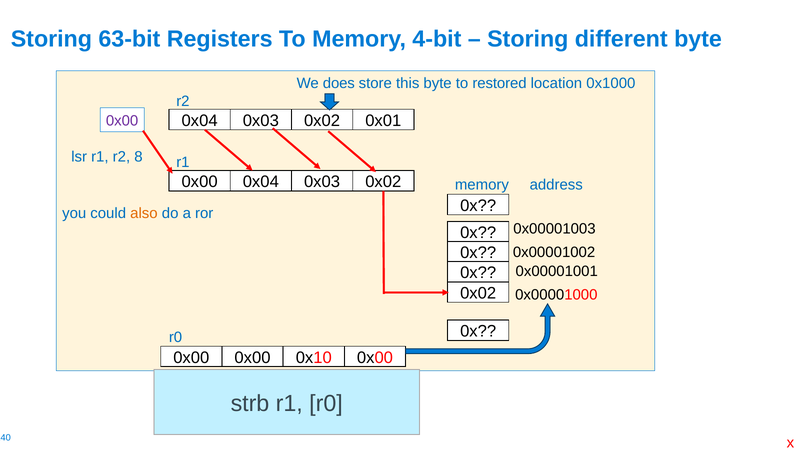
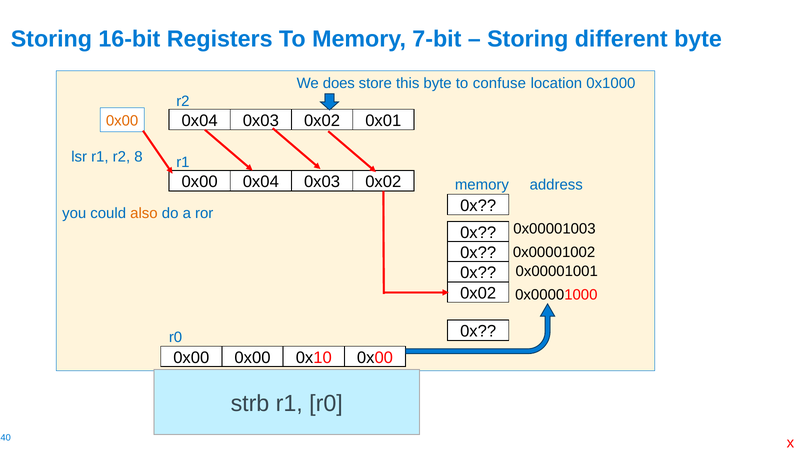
63-bit: 63-bit -> 16-bit (129, 39)
4-bit: 4-bit -> 7-bit (437, 39)
restored: restored -> confuse (499, 83)
0x00 colour: purple -> orange (122, 121)
